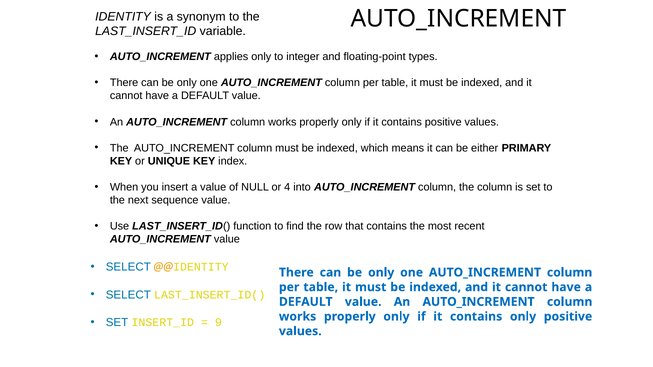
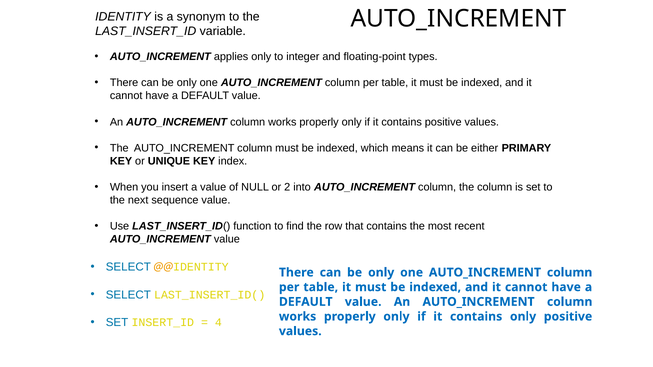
4: 4 -> 2 (287, 187)
9: 9 -> 4 (218, 323)
